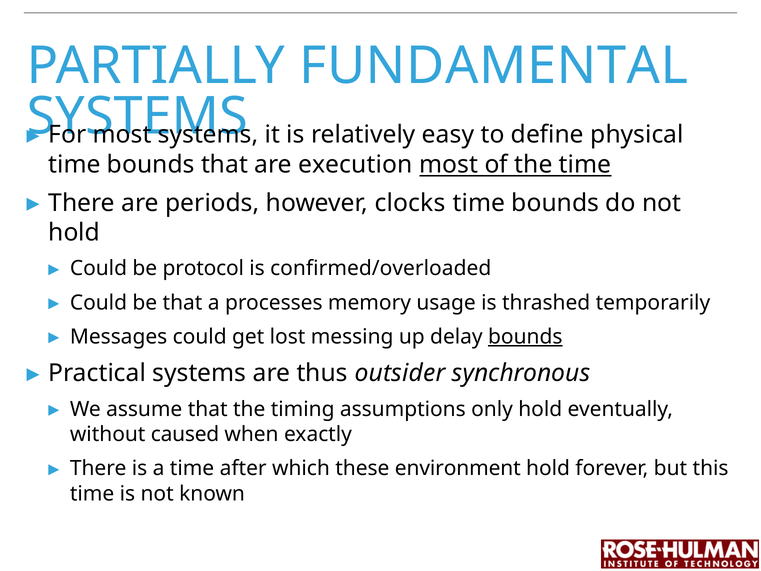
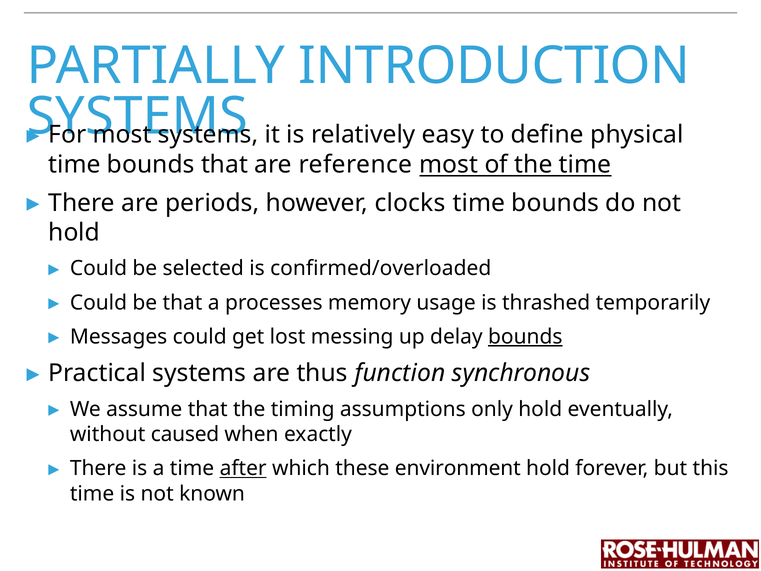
FUNDAMENTAL: FUNDAMENTAL -> INTRODUCTION (494, 66)
execution: execution -> reference (355, 164)
protocol: protocol -> selected (203, 268)
outsider: outsider -> function (400, 373)
after underline: none -> present (243, 468)
